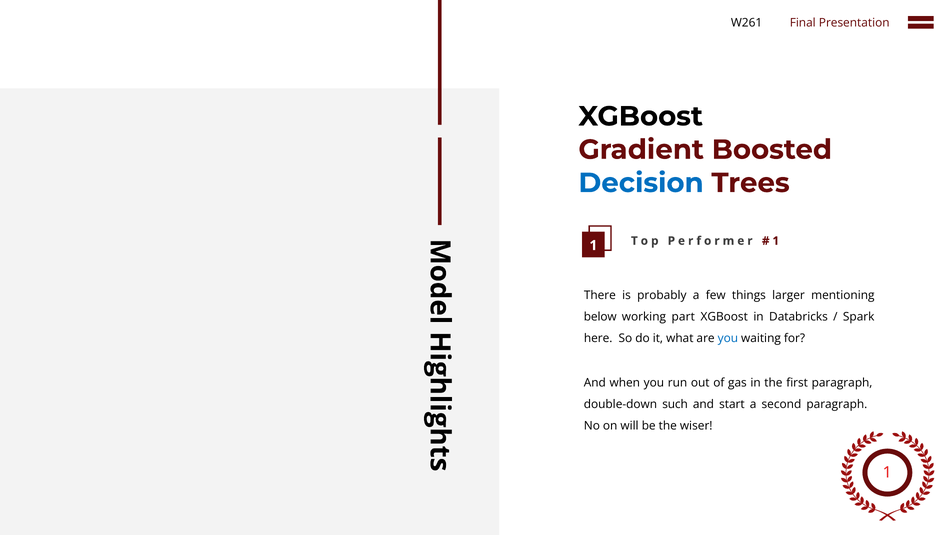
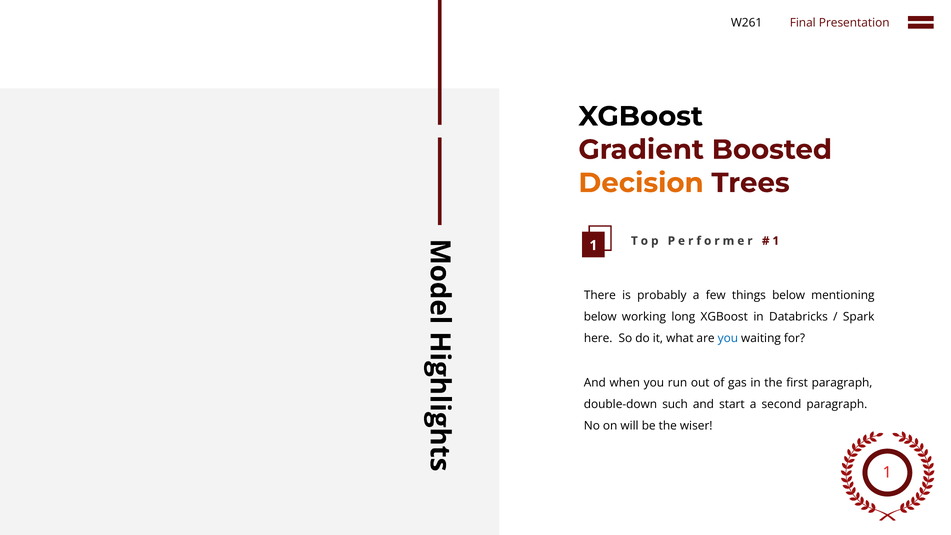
Decision colour: blue -> orange (641, 183)
things larger: larger -> below (789, 296)
part: part -> long (683, 317)
